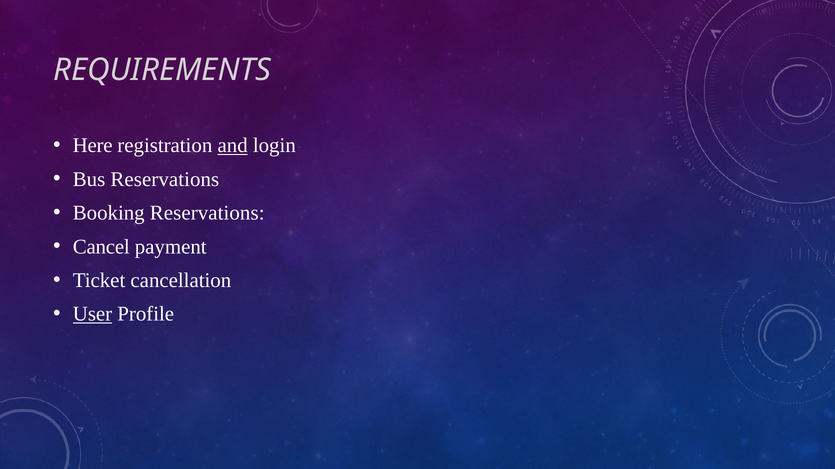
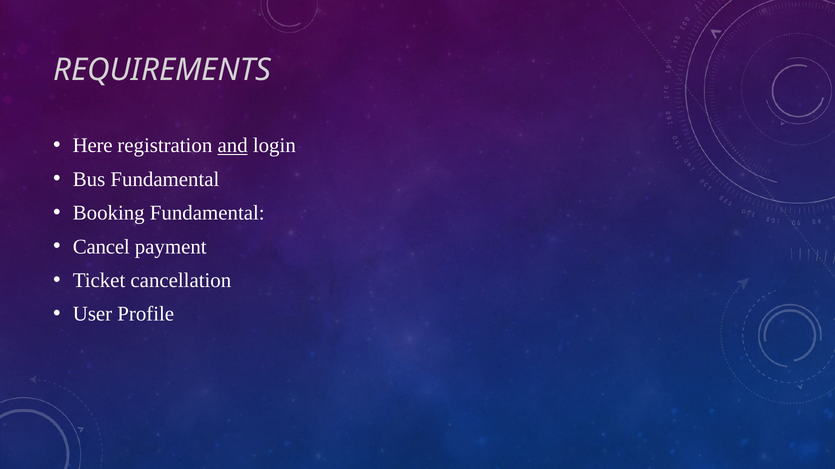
Bus Reservations: Reservations -> Fundamental (165, 179)
Booking Reservations: Reservations -> Fundamental (207, 213)
User underline: present -> none (93, 314)
